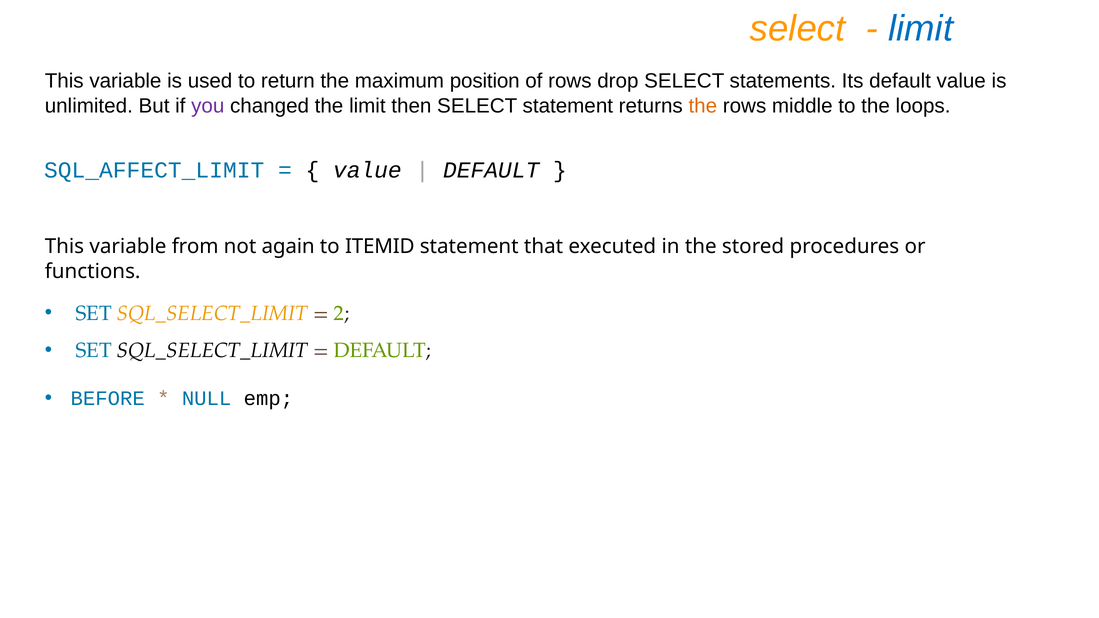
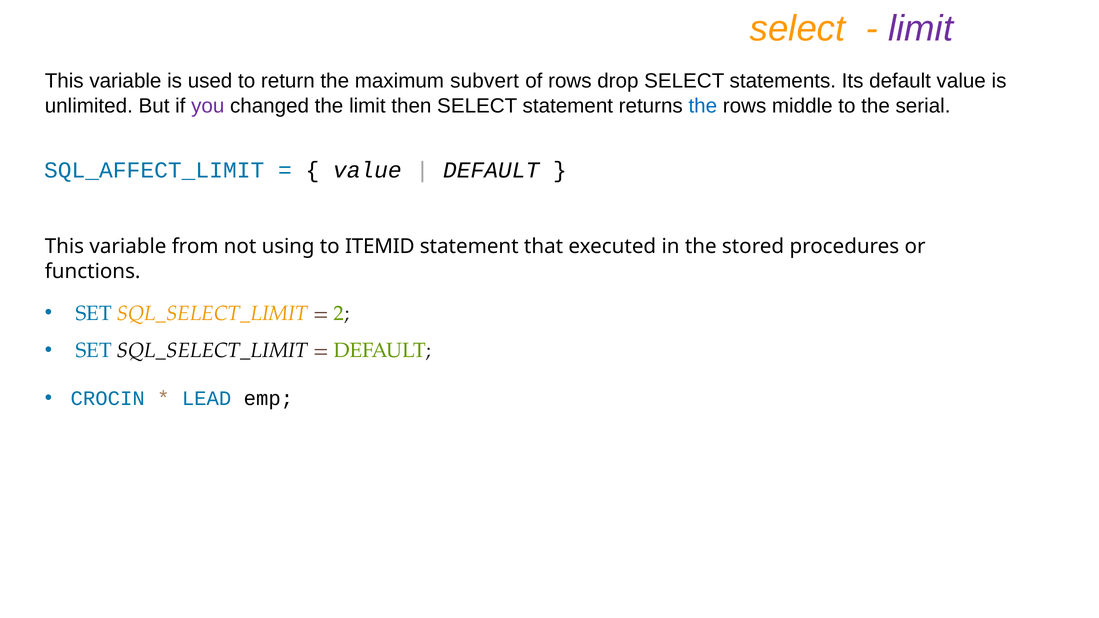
limit colour: blue -> purple (921, 29)
position: position -> subvert (485, 81)
the colour: orange -> blue (703, 106)
loops: loops -> serial (923, 106)
again: again -> using (288, 247)
BEFORE: BEFORE -> CROCIN (108, 399)
NULL: NULL -> LEAD (207, 399)
